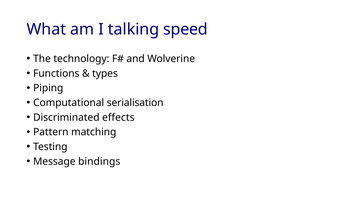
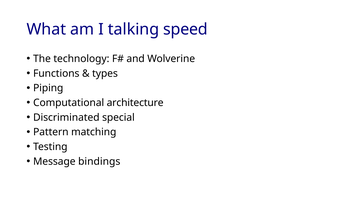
serialisation: serialisation -> architecture (135, 102)
effects: effects -> special (118, 117)
